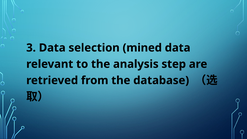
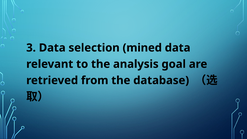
step: step -> goal (174, 64)
